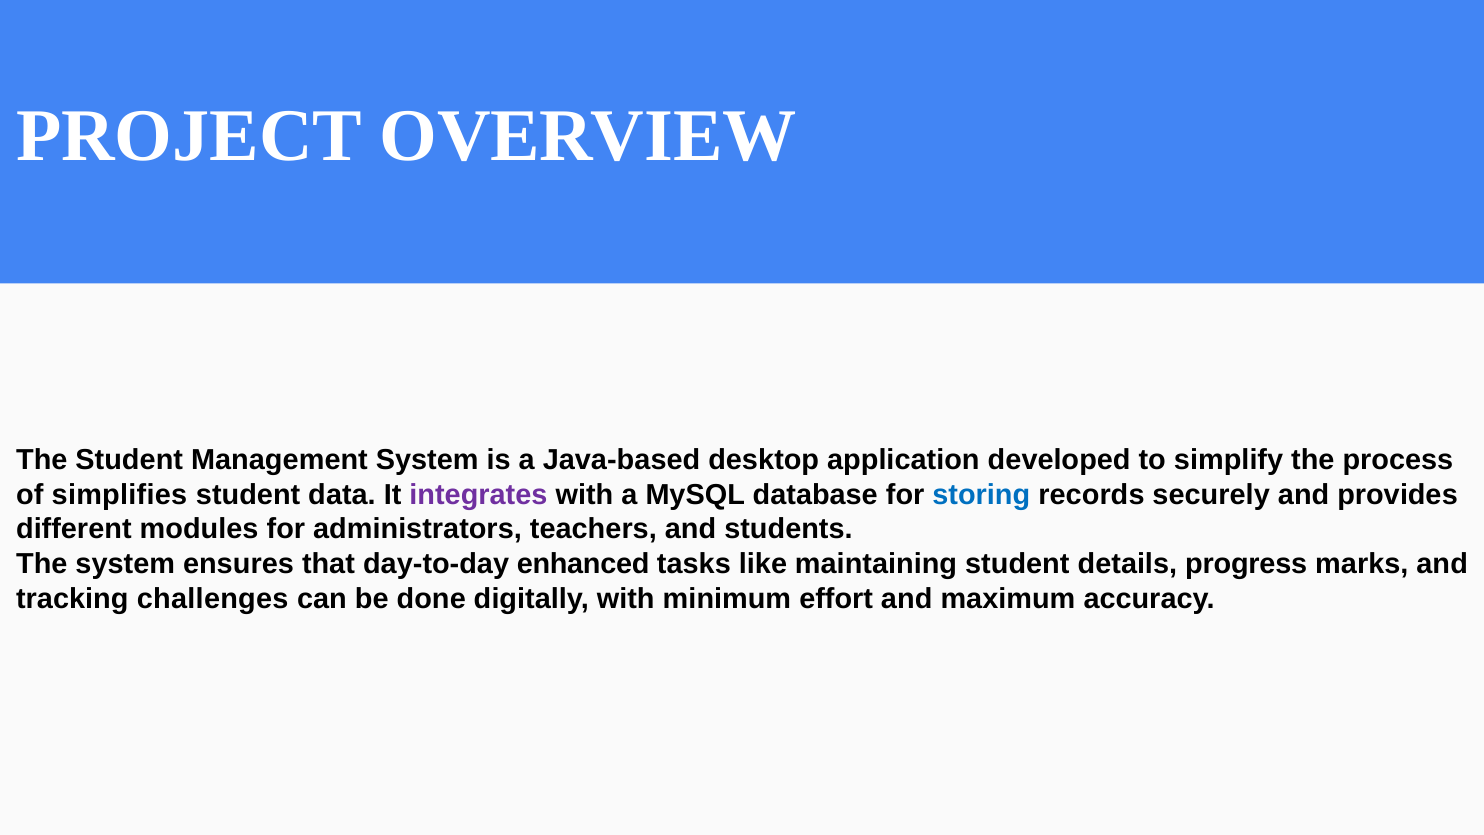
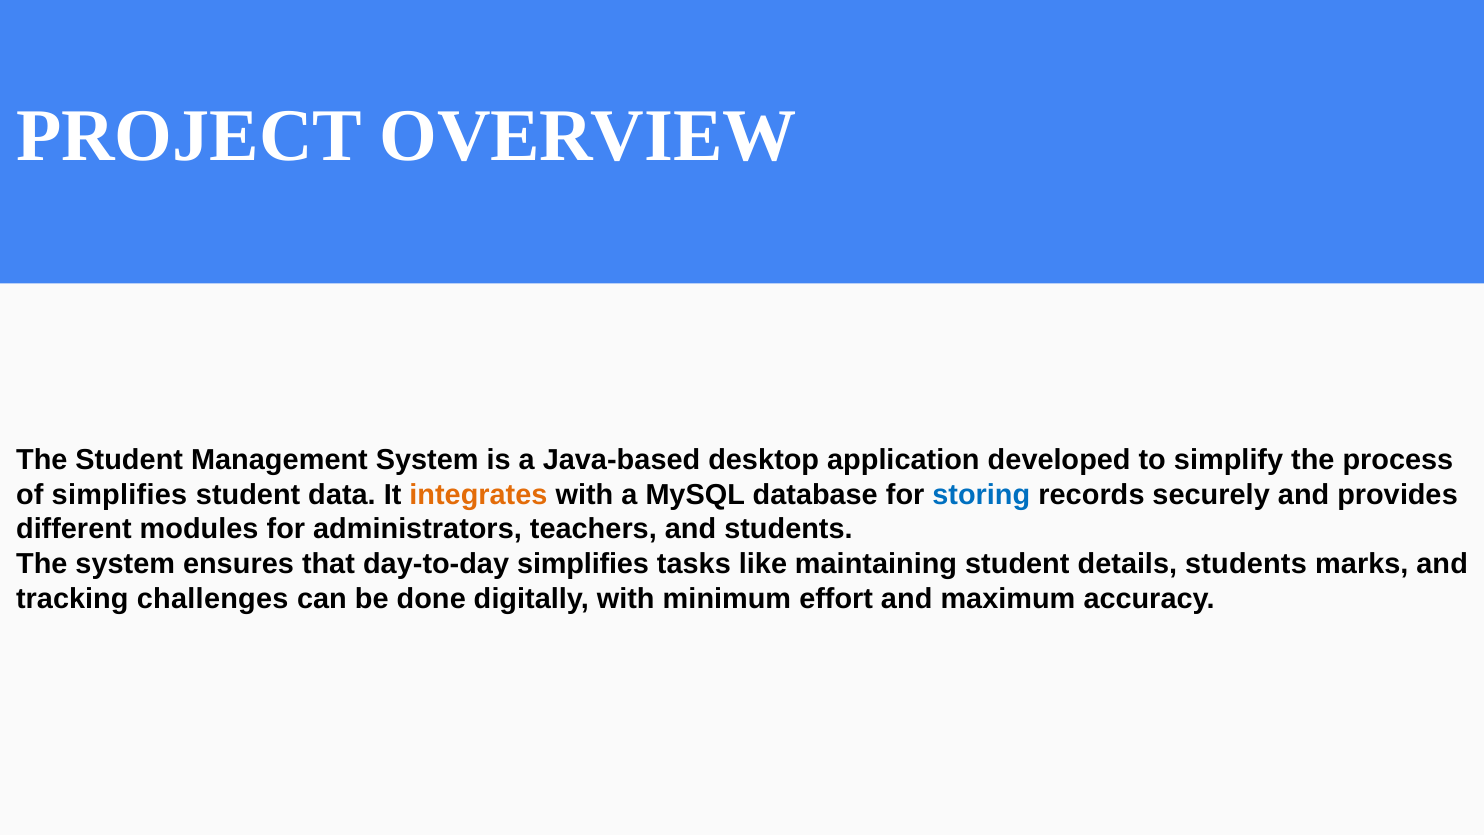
integrates colour: purple -> orange (478, 495)
day-to-day enhanced: enhanced -> simplifies (583, 564)
details progress: progress -> students (1246, 564)
